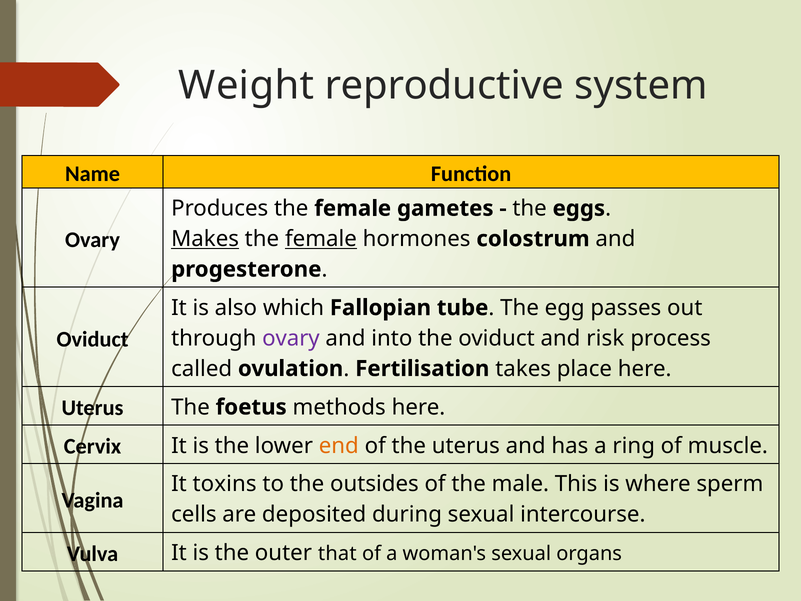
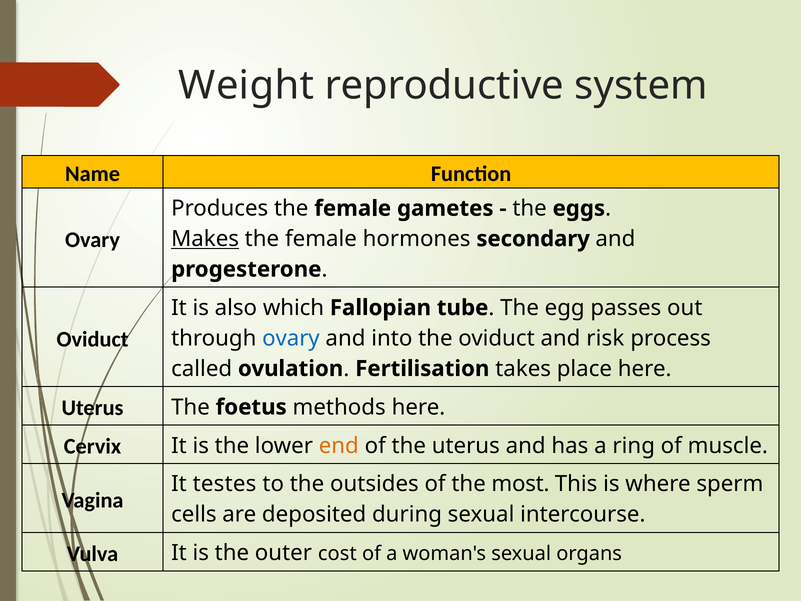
female underline: present -> none (321, 239)
colostrum: colostrum -> secondary (533, 239)
ovary colour: purple -> blue (291, 338)
toxins: toxins -> testes (225, 484)
male: male -> most (520, 484)
that: that -> cost (337, 554)
